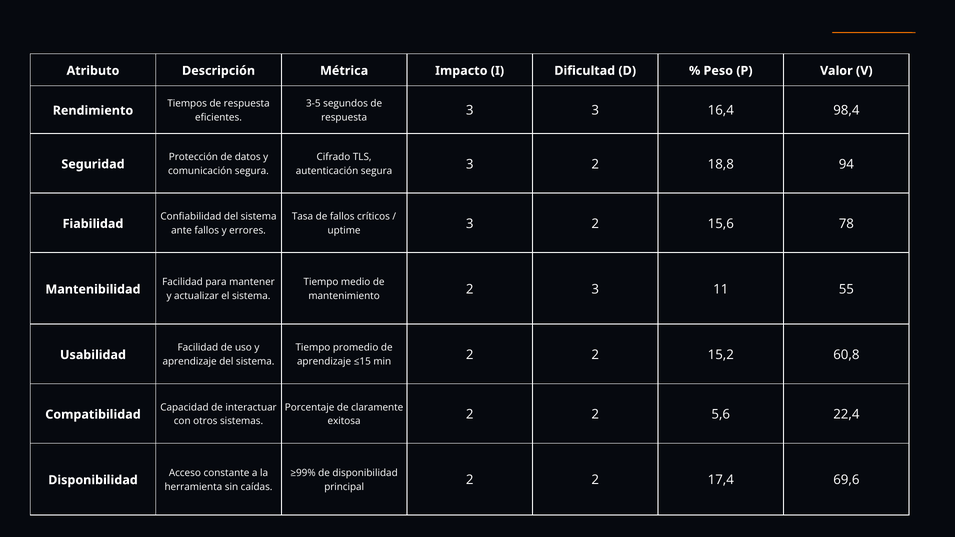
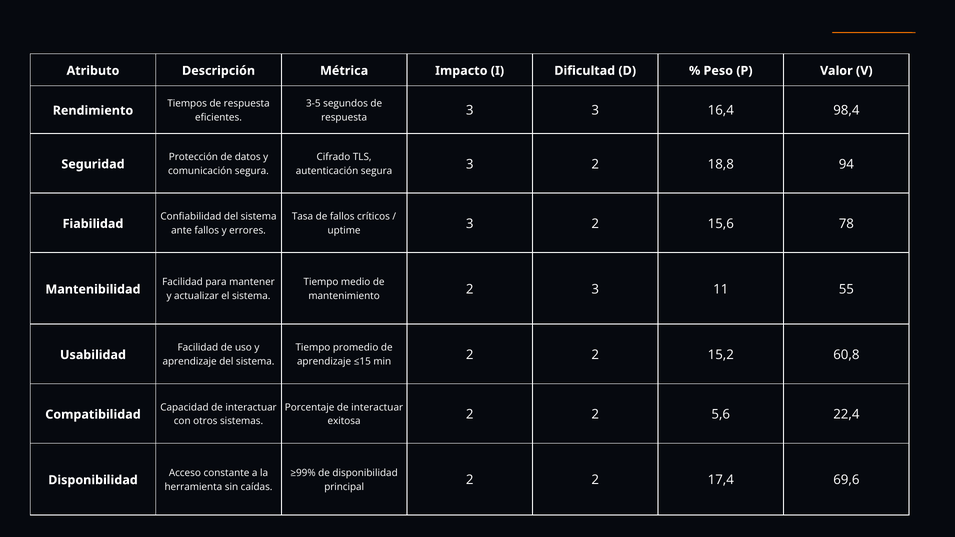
Porcentaje de claramente: claramente -> interactuar (377, 407)
